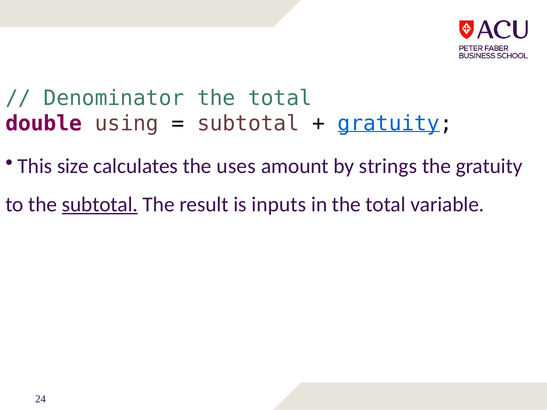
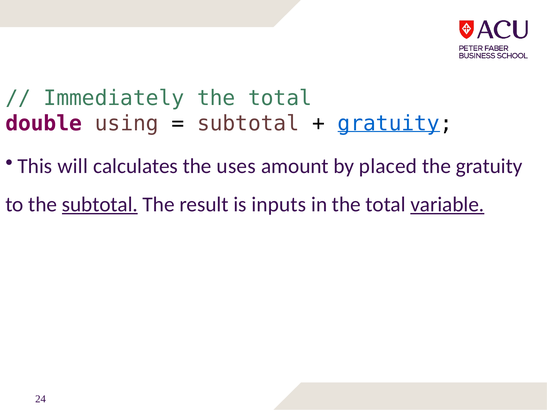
Denominator: Denominator -> Immediately (114, 98)
size: size -> will (73, 166)
strings: strings -> placed (388, 166)
variable underline: none -> present (447, 205)
